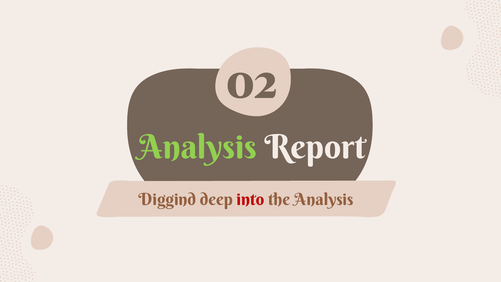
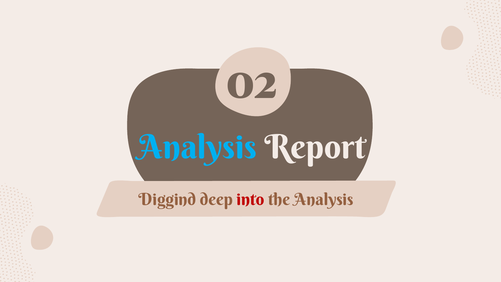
Analysis colour: light green -> light blue (197, 147)
